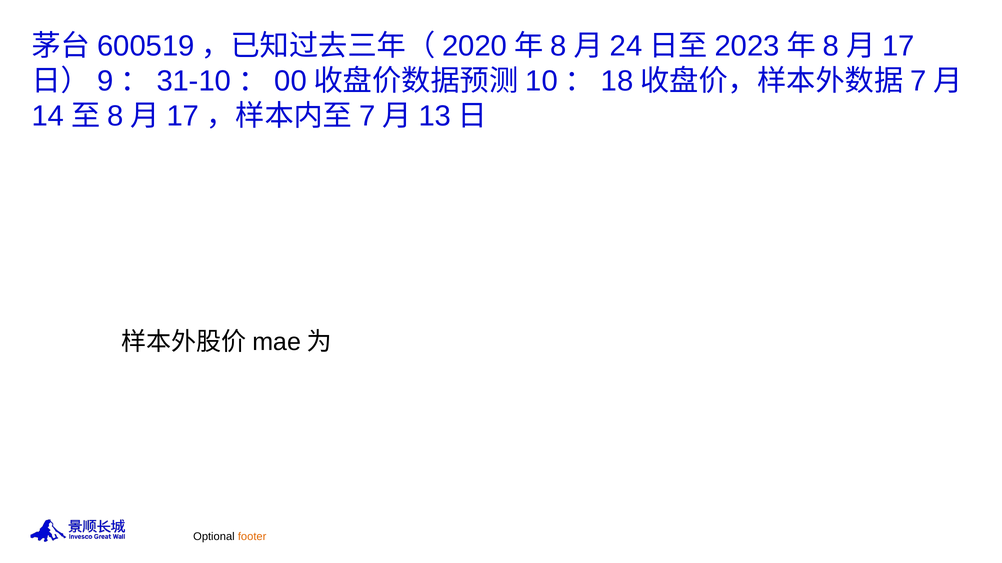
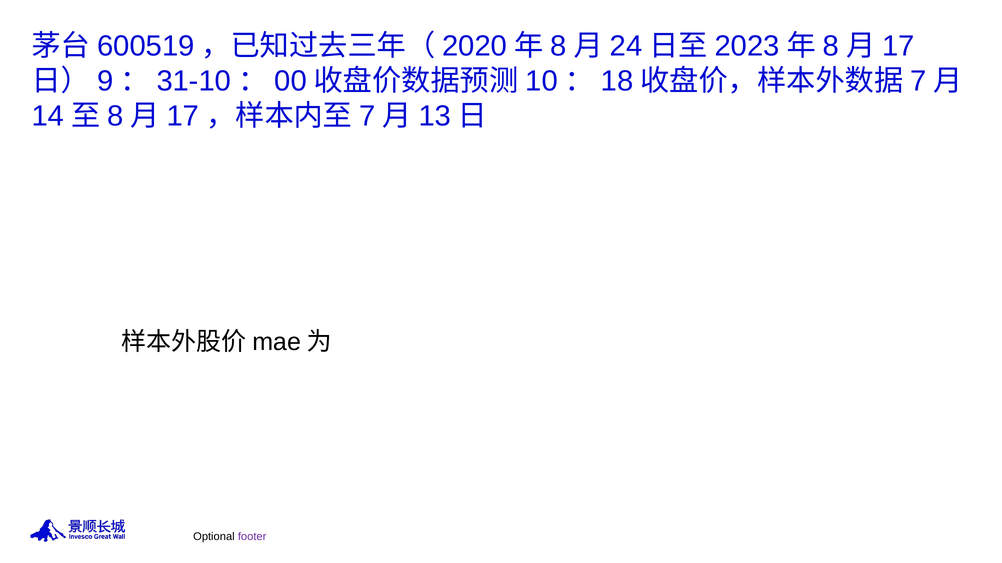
footer colour: orange -> purple (252, 537)
